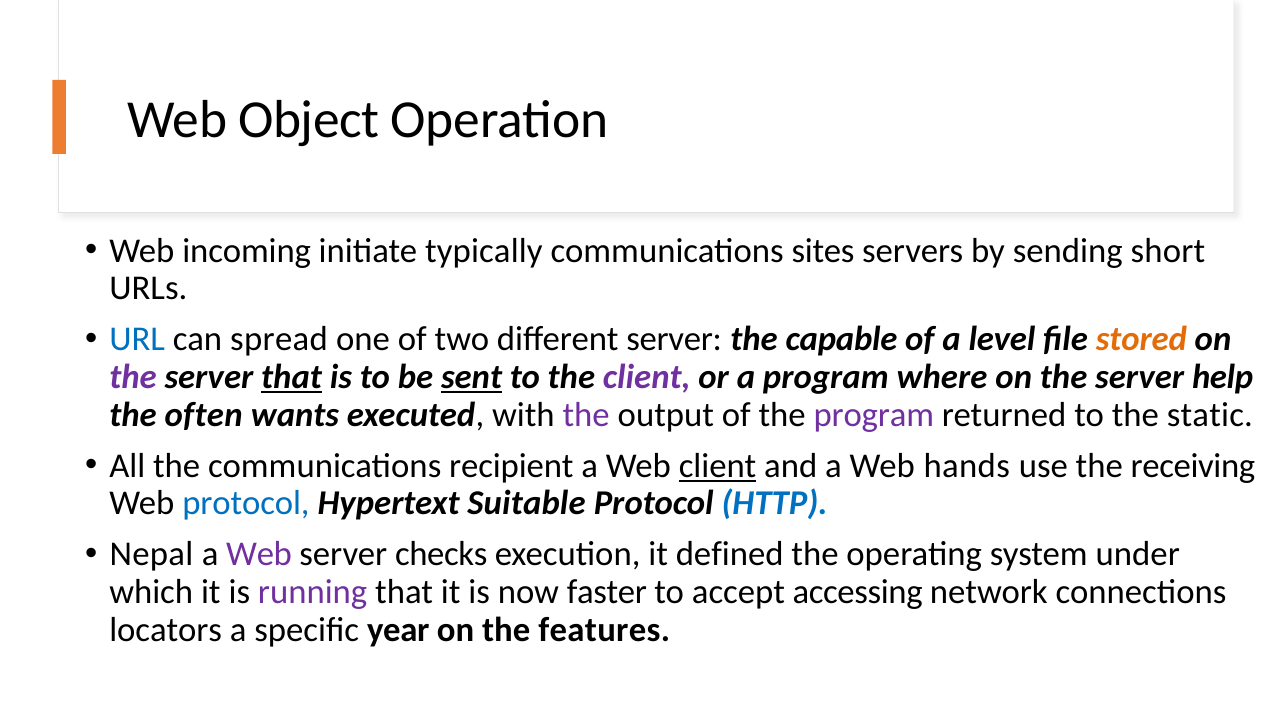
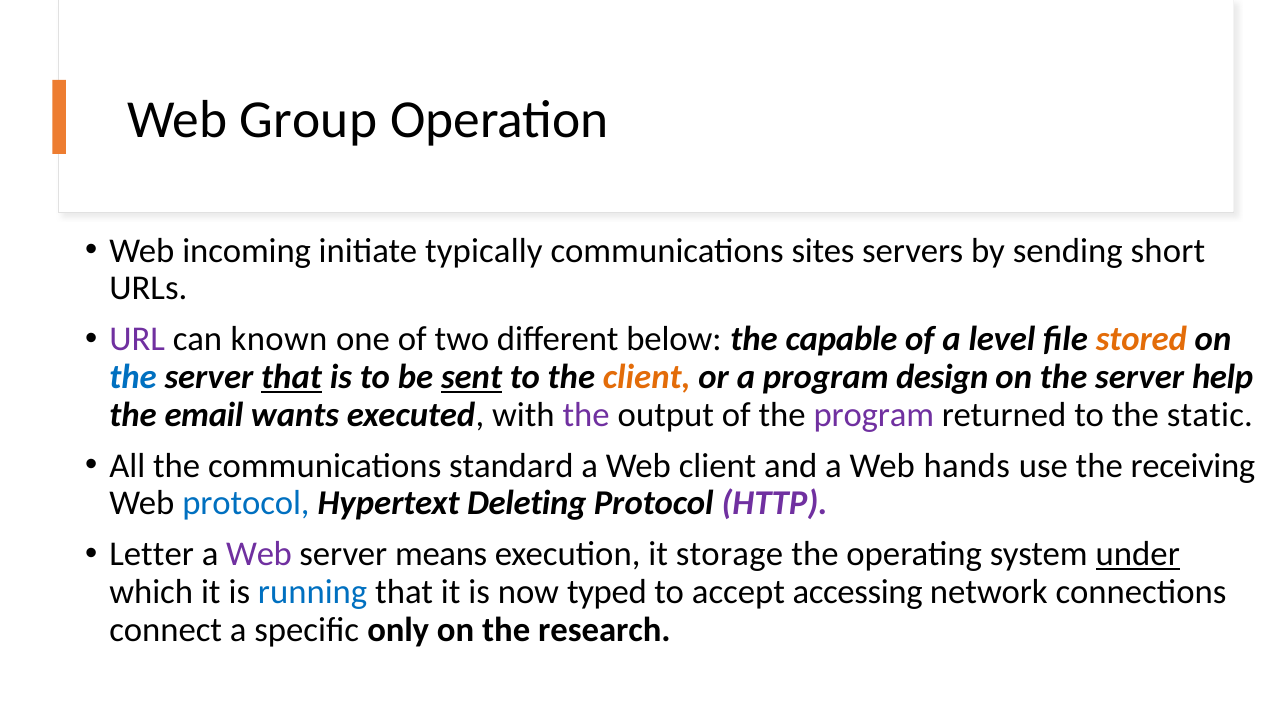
Object: Object -> Group (308, 119)
URL colour: blue -> purple (137, 339)
spread: spread -> known (279, 339)
different server: server -> below (674, 339)
the colour: purple -> blue (133, 377)
client colour: purple -> orange (647, 377)
where: where -> design (942, 377)
often: often -> email (204, 415)
recipient: recipient -> standard (511, 466)
client underline: present -> none (718, 466)
Suitable: Suitable -> Deleting (527, 503)
HTTP colour: blue -> purple (775, 503)
Nepal: Nepal -> Letter (152, 554)
checks: checks -> means (441, 554)
defined: defined -> storage (729, 554)
under underline: none -> present (1138, 554)
running colour: purple -> blue (313, 592)
faster: faster -> typed (607, 592)
locators: locators -> connect (166, 629)
year: year -> only (398, 629)
features: features -> research (604, 629)
